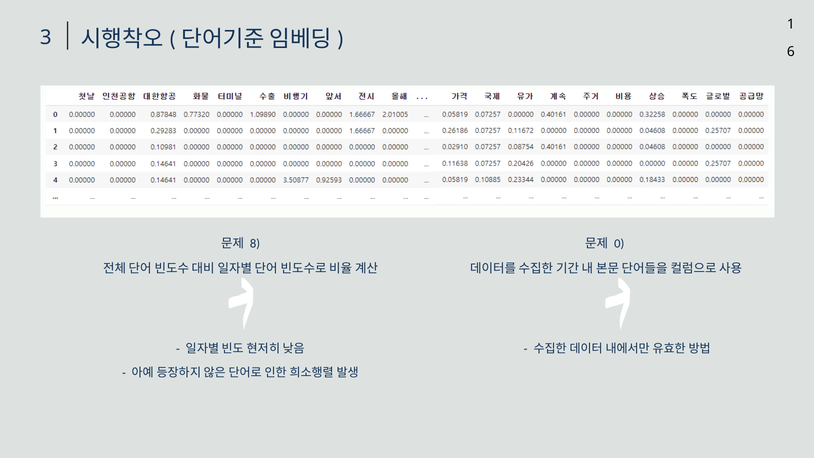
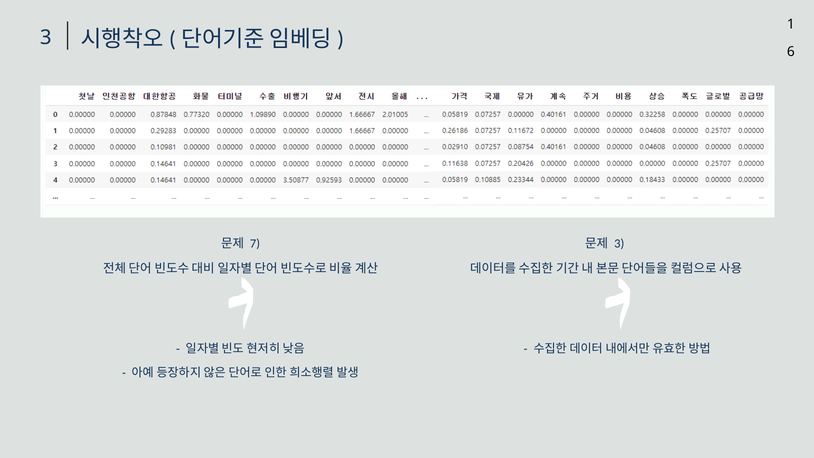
8: 8 -> 7 (255, 243)
0: 0 -> 3 (619, 243)
